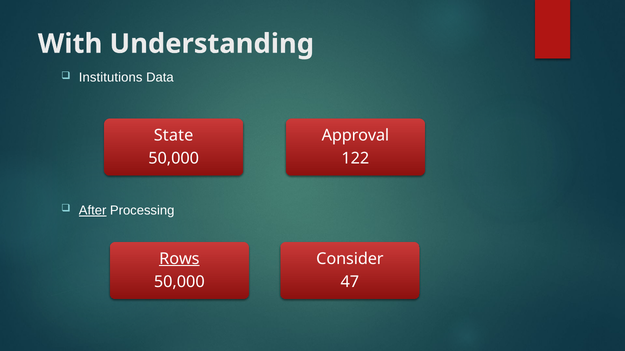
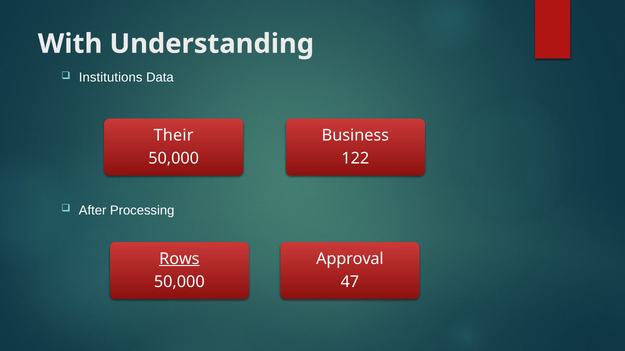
State: State -> Their (174, 135)
Approval: Approval -> Business (355, 135)
After underline: present -> none (93, 211)
Consider: Consider -> Approval (350, 259)
